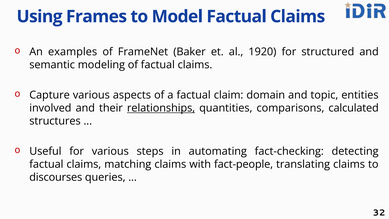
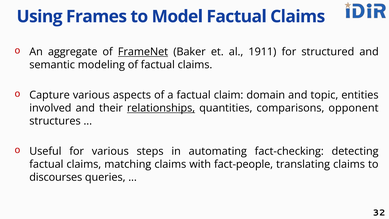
examples: examples -> aggregate (73, 52)
FrameNet underline: none -> present (143, 52)
1920: 1920 -> 1911 (262, 52)
calculated: calculated -> opponent (353, 108)
